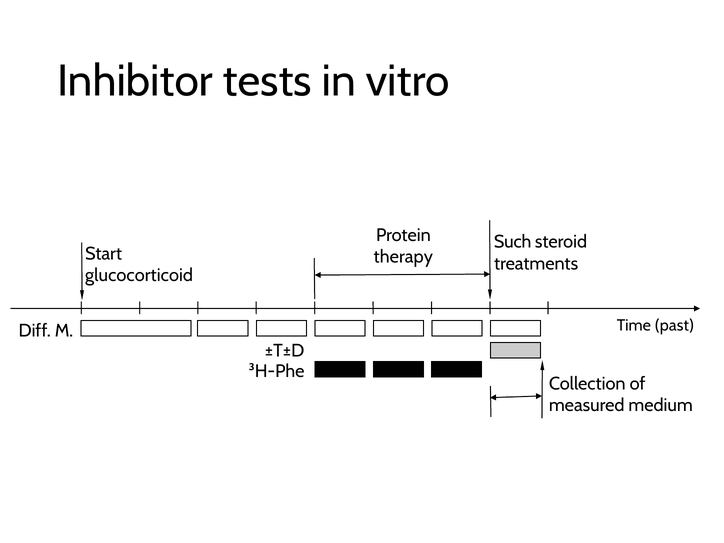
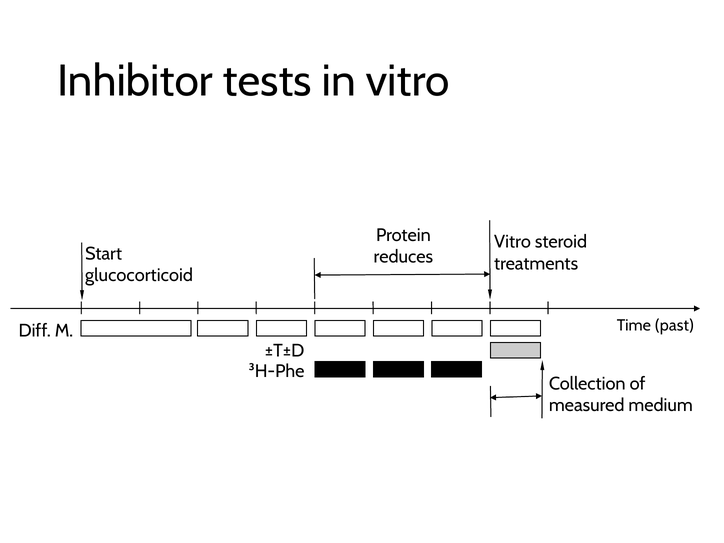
Such: Such -> Vitro (512, 242)
therapy: therapy -> reduces (403, 257)
